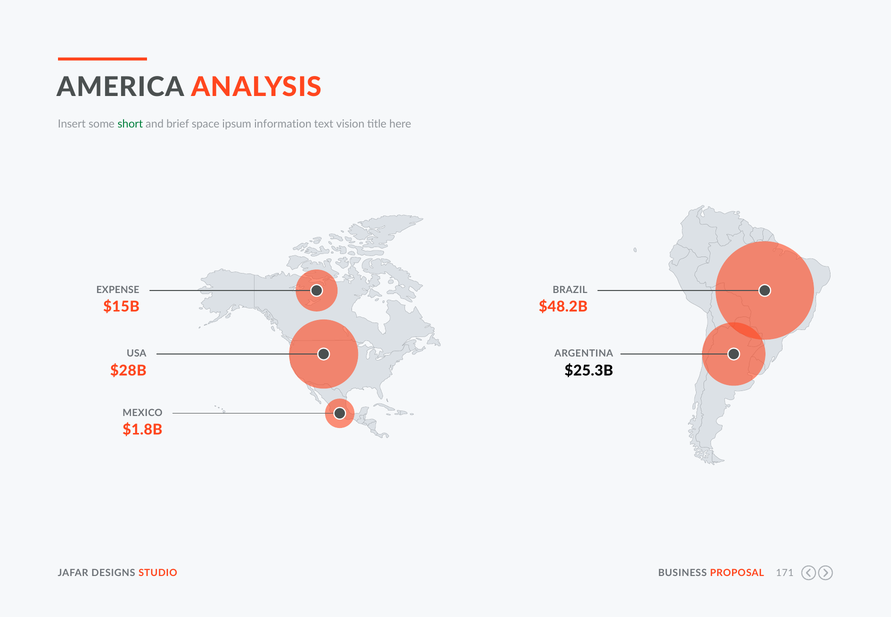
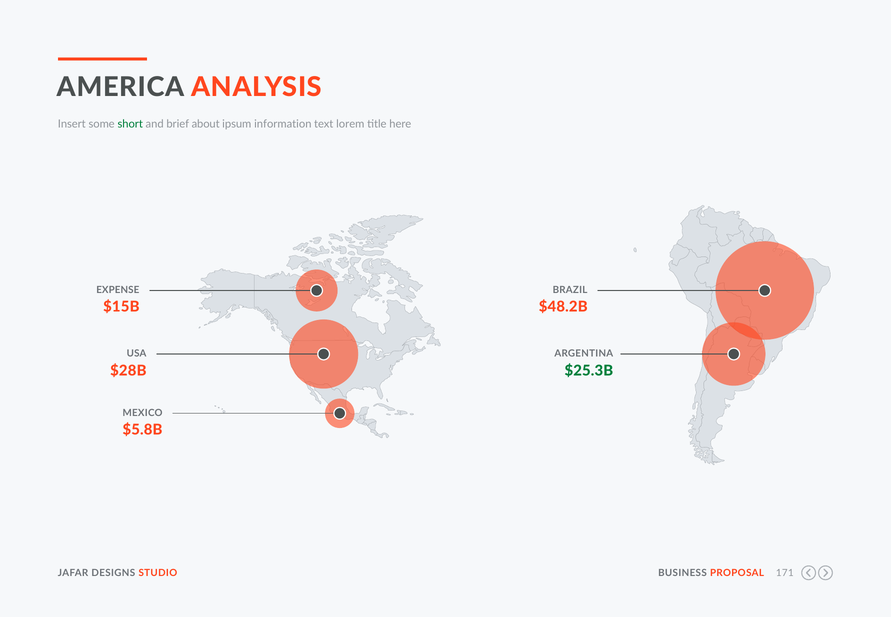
space: space -> about (206, 124)
vision: vision -> lorem (350, 124)
$25.3B colour: black -> green (589, 371)
$1.8B: $1.8B -> $5.8B (142, 430)
